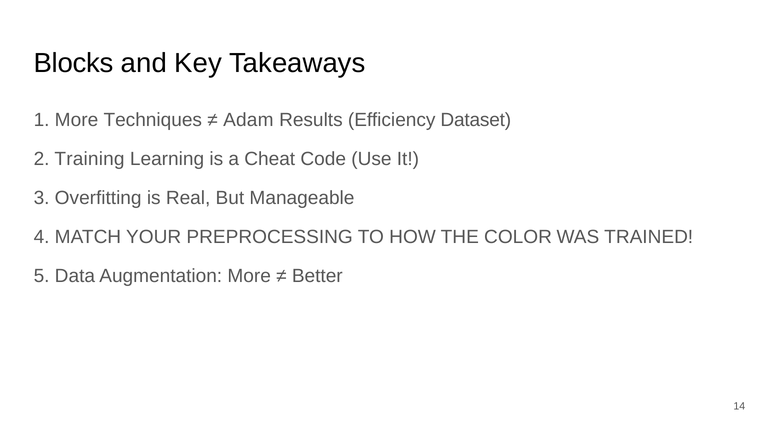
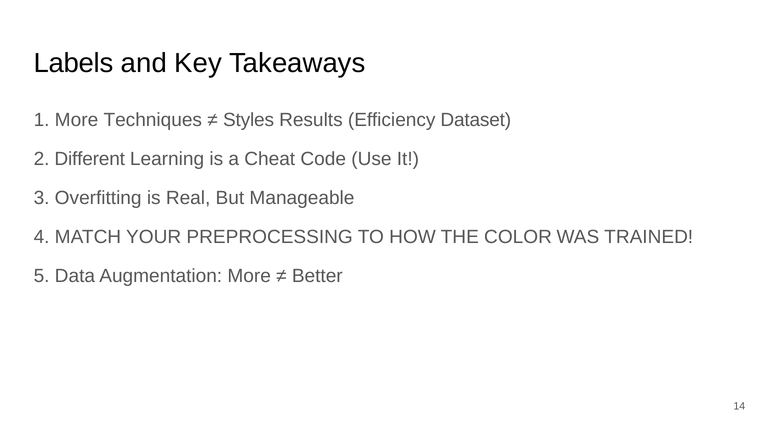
Blocks: Blocks -> Labels (74, 63)
Adam: Adam -> Styles (249, 120)
Training: Training -> Different (90, 159)
